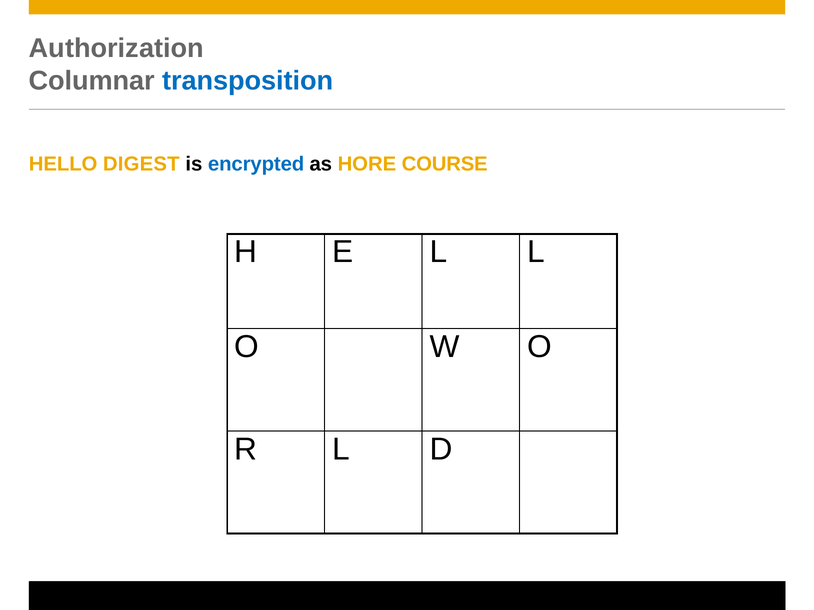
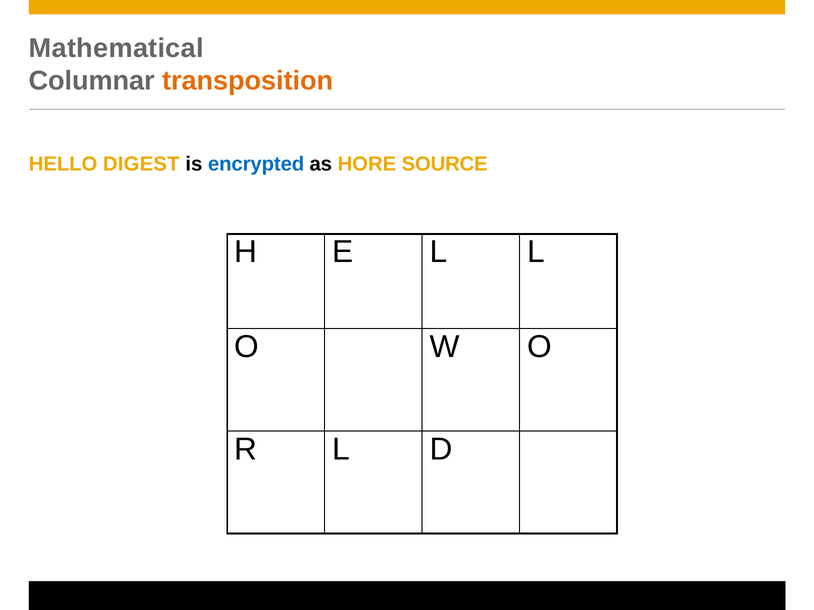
Authorization: Authorization -> Mathematical (116, 48)
transposition colour: blue -> orange (248, 81)
COURSE: COURSE -> SOURCE (445, 164)
